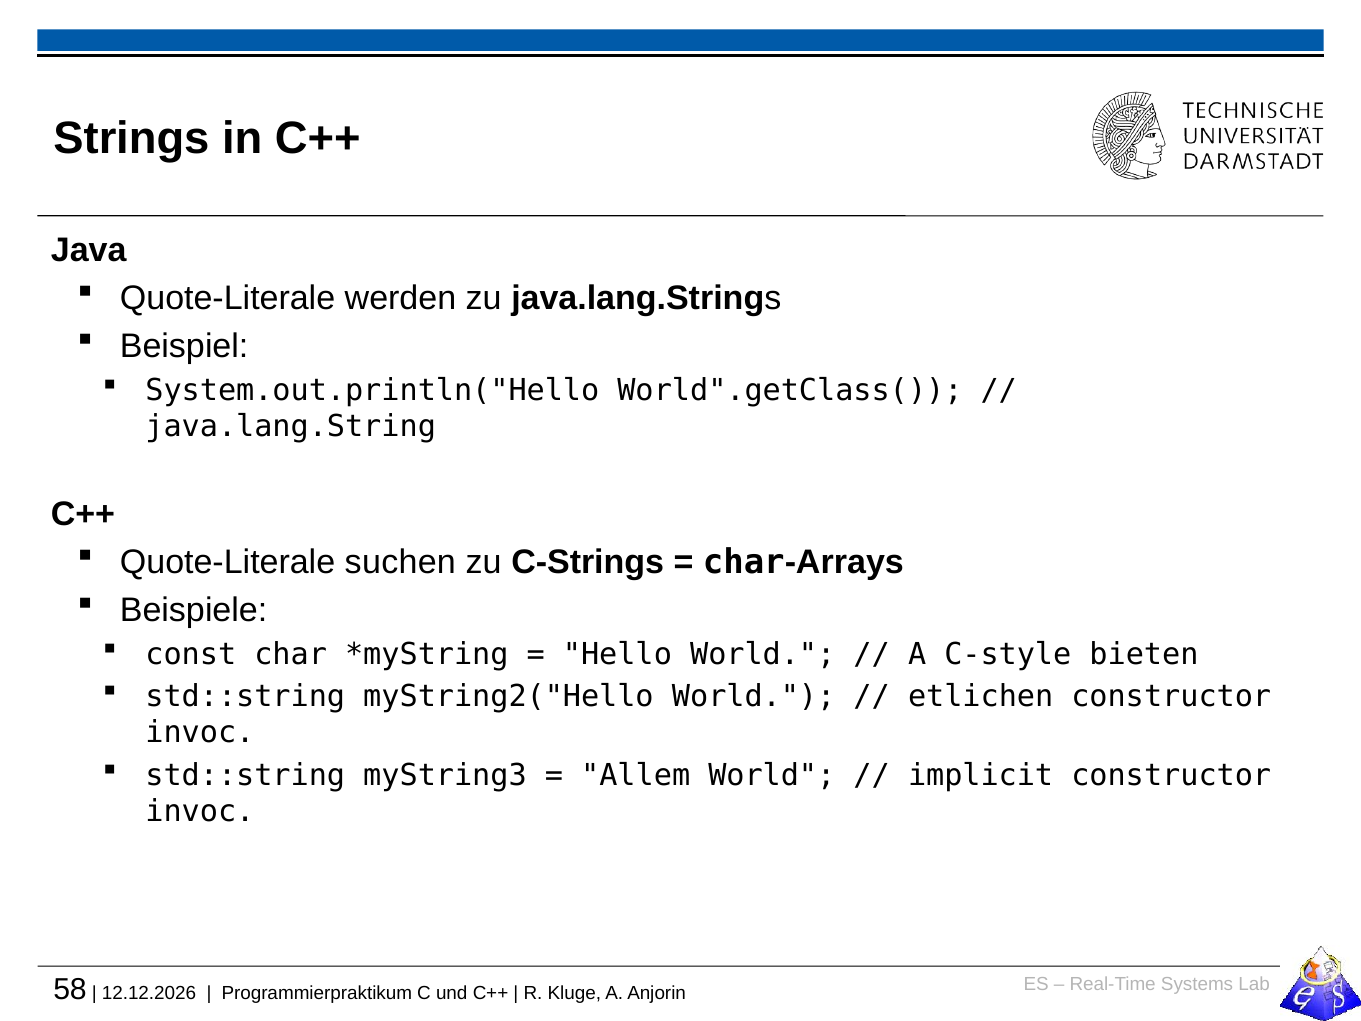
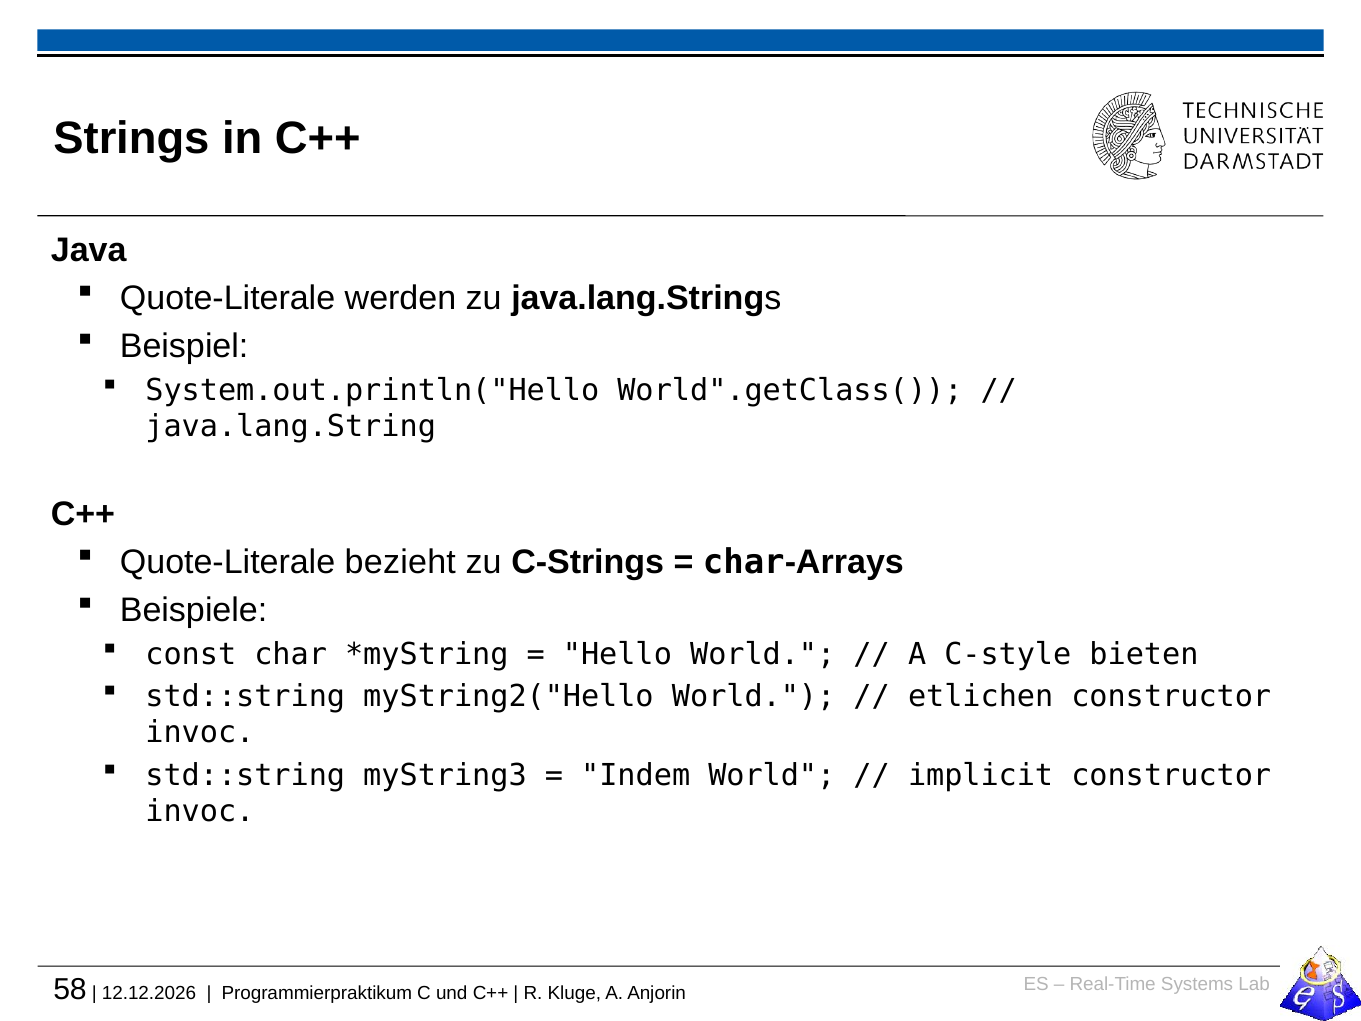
suchen: suchen -> bezieht (400, 562)
Allem: Allem -> Indem (636, 775)
